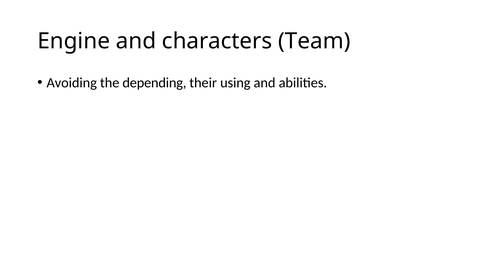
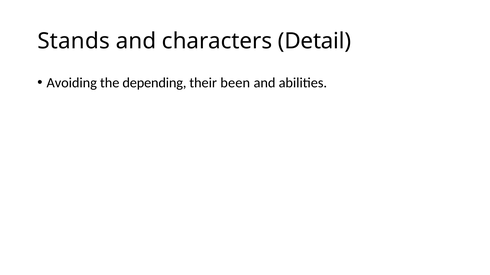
Engine: Engine -> Stands (74, 41)
Team: Team -> Detail (315, 41)
using: using -> been (235, 83)
